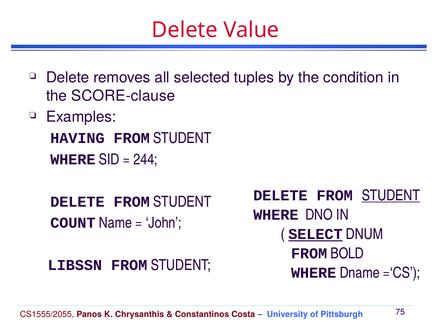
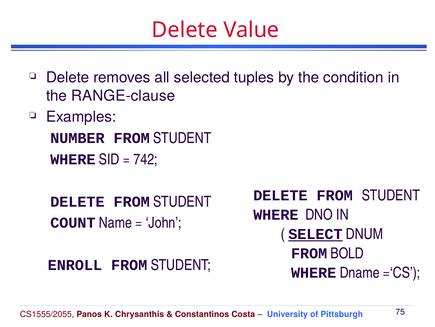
SCORE-clause: SCORE-clause -> RANGE-clause (123, 96)
HAVING: HAVING -> NUMBER (77, 138)
244: 244 -> 742 (146, 159)
STUDENT underline: present -> none (391, 195)
LIBSSN: LIBSSN -> ENROLL (75, 265)
